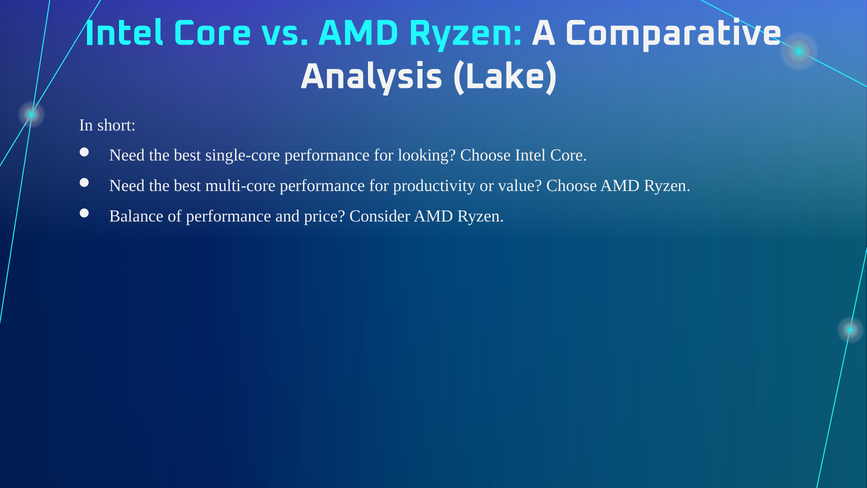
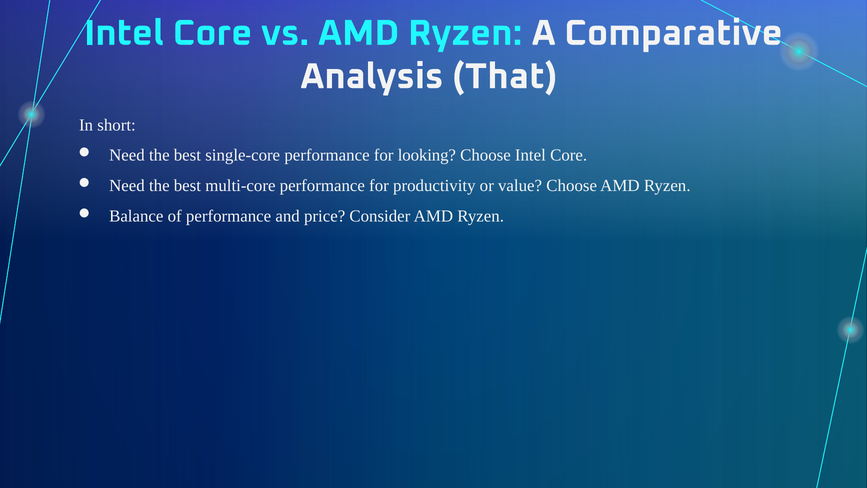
Lake: Lake -> That (505, 76)
